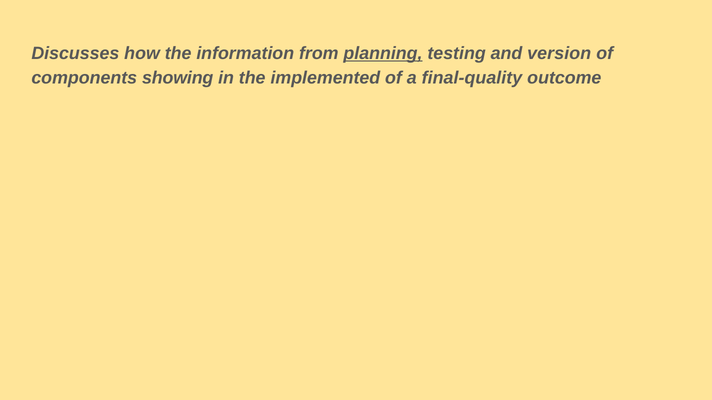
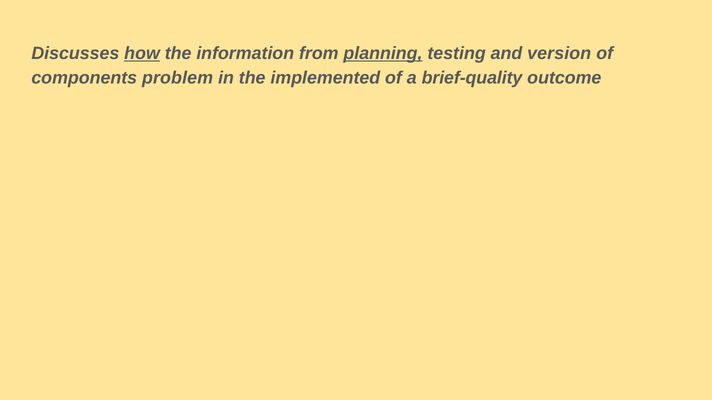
how underline: none -> present (142, 53)
showing: showing -> problem (178, 78)
final-quality: final-quality -> brief-quality (472, 78)
